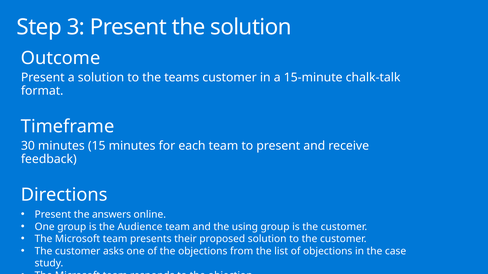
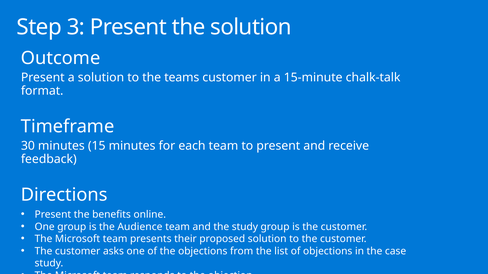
answers: answers -> benefits (112, 215)
the using: using -> study (245, 227)
